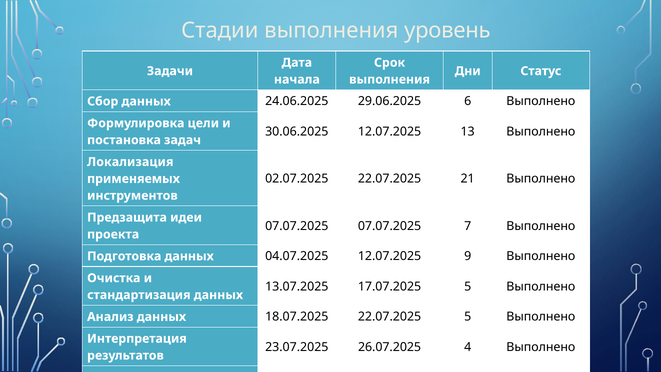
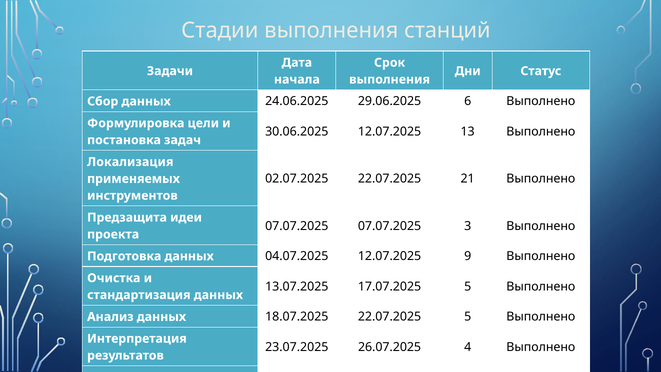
уровень: уровень -> станций (447, 31)
07.07.2025 7: 7 -> 3 (468, 226)
